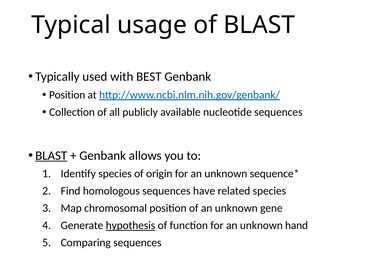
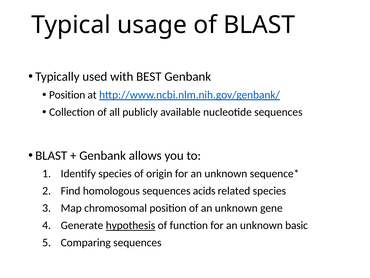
BLAST underline: present -> none (51, 155)
have: have -> acids (204, 191)
hand: hand -> basic (297, 225)
